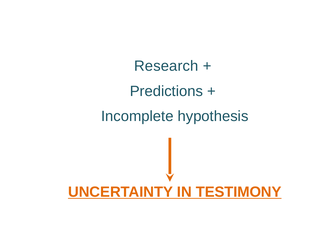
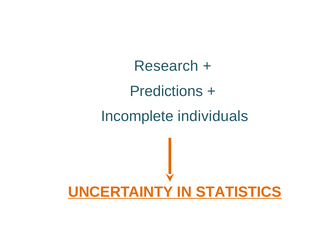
hypothesis: hypothesis -> individuals (213, 116)
TESTIMONY: TESTIMONY -> STATISTICS (239, 192)
